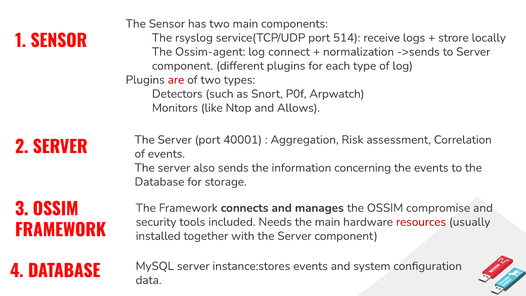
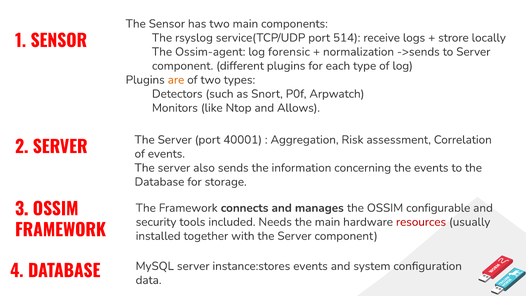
connect: connect -> forensic (289, 52)
are colour: red -> orange (176, 80)
compromise: compromise -> configurable (438, 208)
